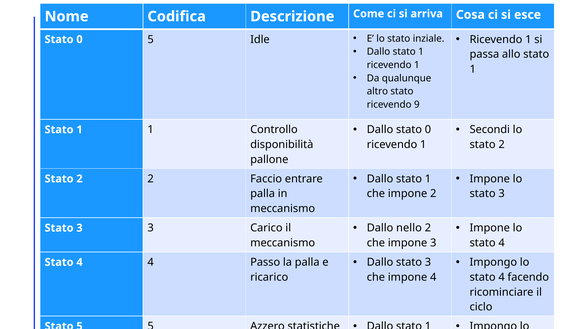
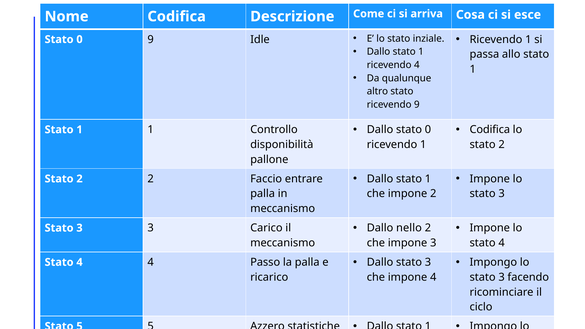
0 5: 5 -> 9 (151, 39)
1: 1 -> 4 (417, 65)
Secondi: Secondi -> Codifica (490, 130)
4: 4 -> 3 (502, 277)
